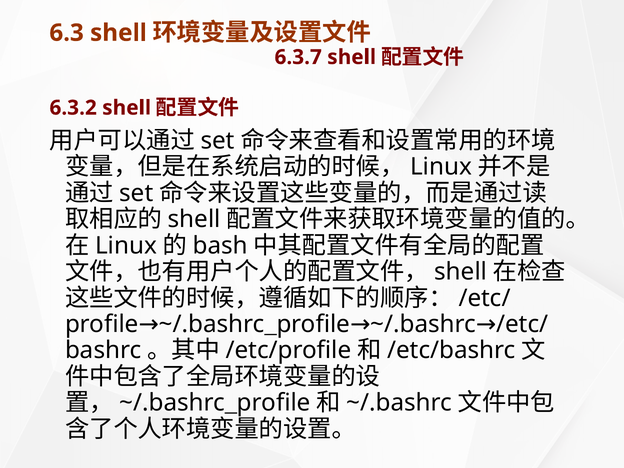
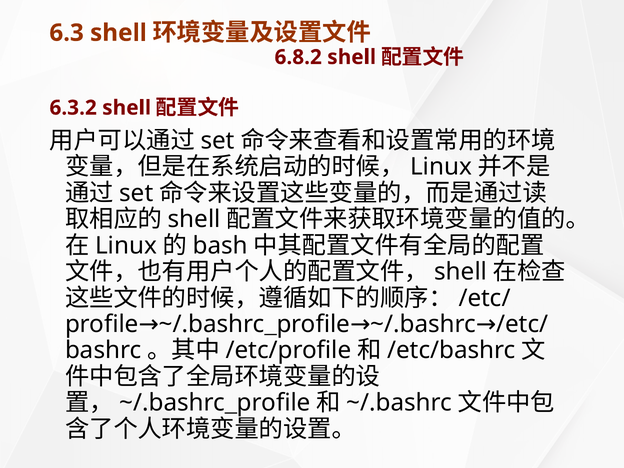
6.3.7: 6.3.7 -> 6.8.2 (298, 57)
